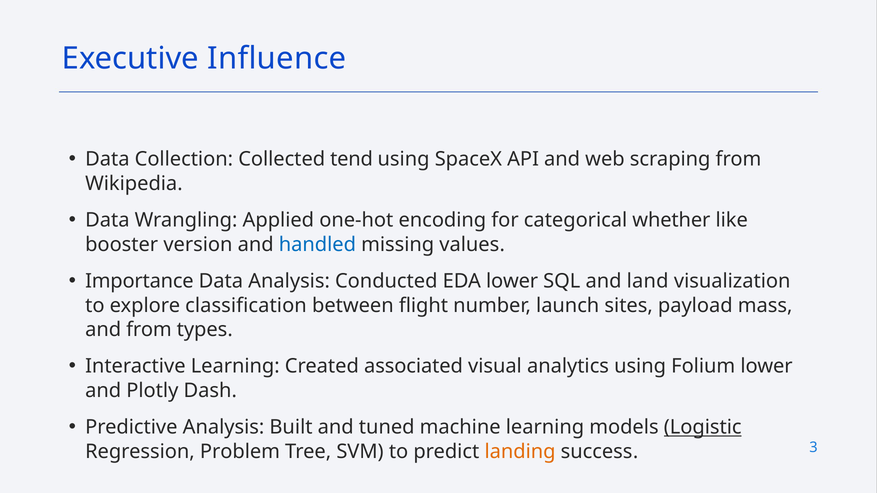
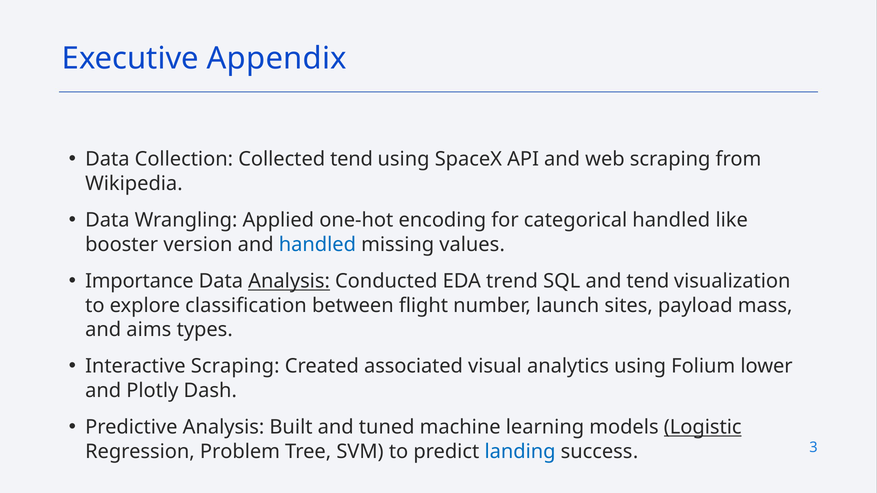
Influence: Influence -> Appendix (277, 59)
categorical whether: whether -> handled (671, 220)
Analysis underline: none -> present (289, 281)
EDA lower: lower -> trend (512, 281)
and land: land -> tend (648, 281)
and from: from -> aims (149, 330)
Interactive Learning: Learning -> Scraping (235, 367)
landing colour: orange -> blue (520, 452)
